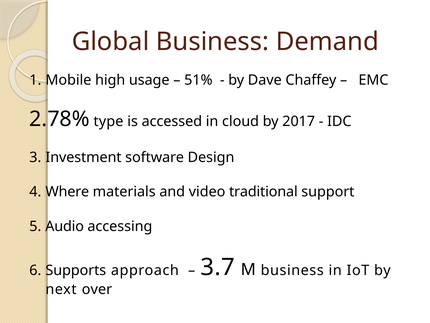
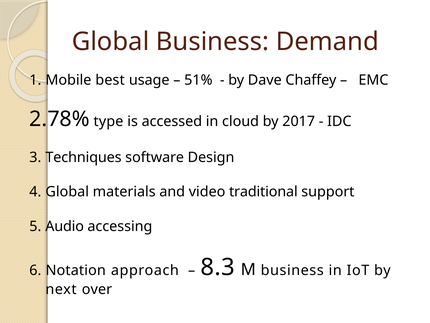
high: high -> best (110, 80)
Investment: Investment -> Techniques (84, 157)
Where: Where -> Global (67, 192)
Supports: Supports -> Notation (76, 270)
3.7: 3.7 -> 8.3 (218, 267)
